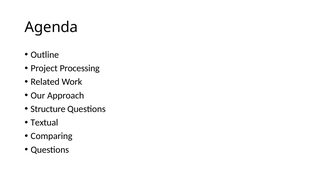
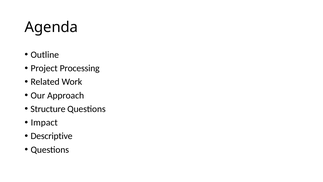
Textual: Textual -> Impact (44, 122)
Comparing: Comparing -> Descriptive (52, 136)
